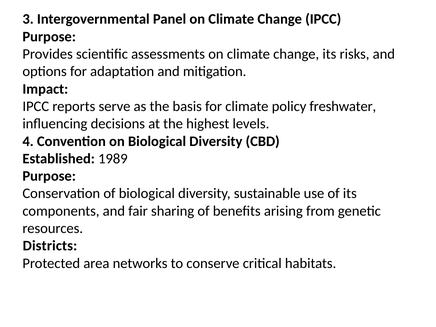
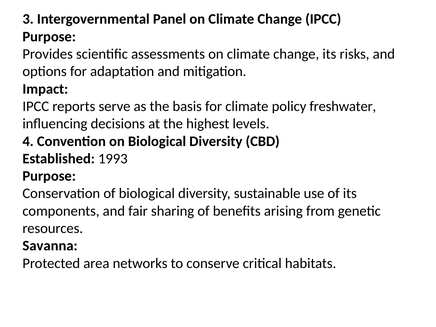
1989: 1989 -> 1993 (113, 159)
Districts: Districts -> Savanna (50, 246)
